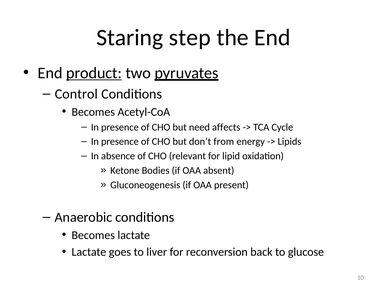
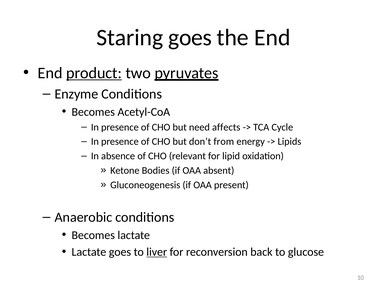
Staring step: step -> goes (190, 37)
Control: Control -> Enzyme (76, 94)
liver underline: none -> present (157, 251)
